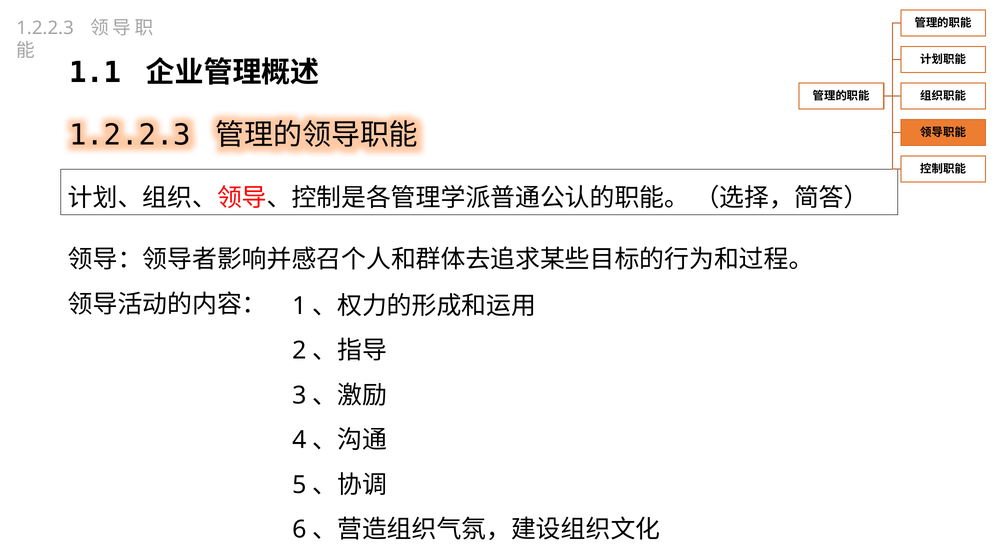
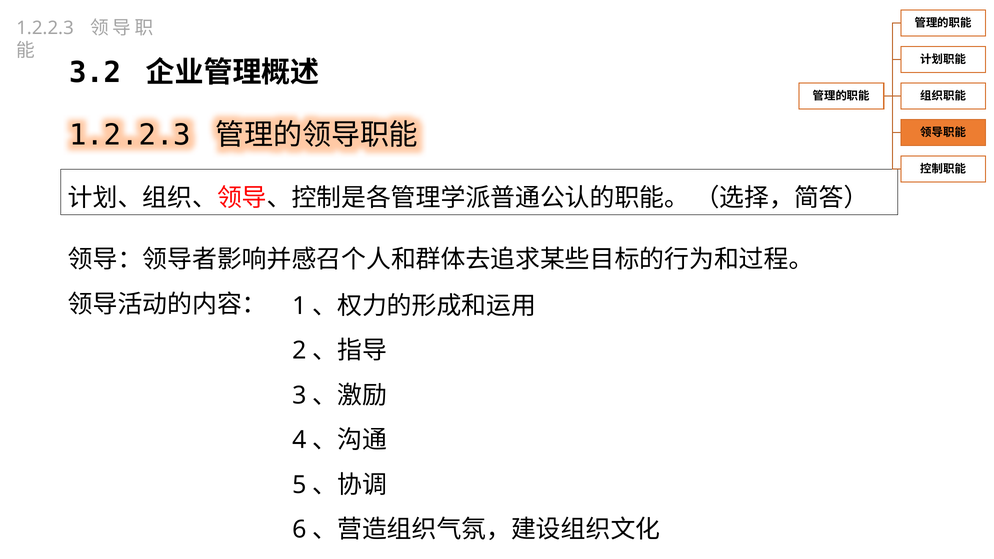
1.1: 1.1 -> 3.2 (95, 73)
